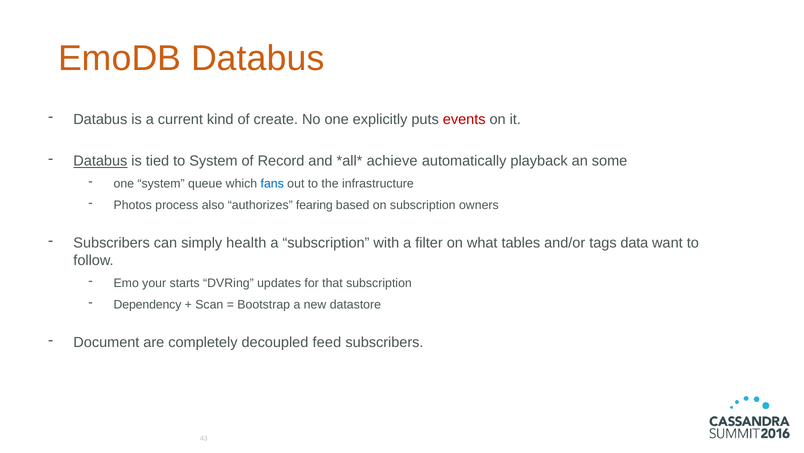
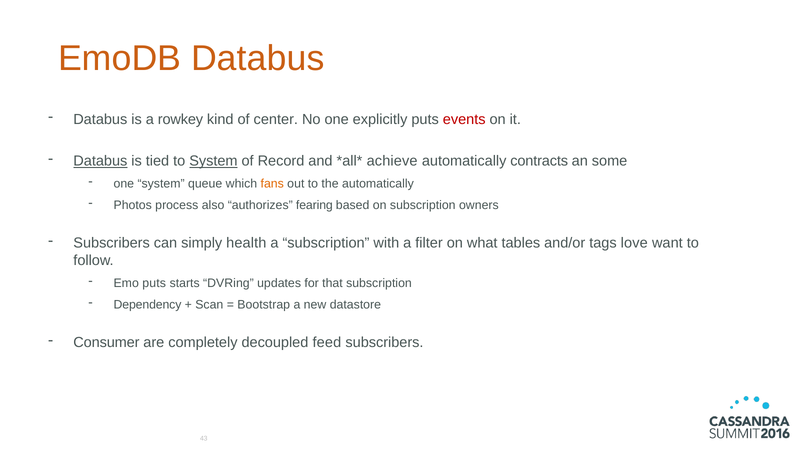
current: current -> rowkey (180, 119)
create: create -> center (276, 119)
System underline: none -> present (213, 161)
playback: playback -> contracts (539, 161)
fans colour: blue -> orange (272, 184)
the infrastructure: infrastructure -> automatically (378, 184)
data: data -> love (634, 243)
Emo your: your -> puts (154, 283)
Document: Document -> Consumer (106, 342)
